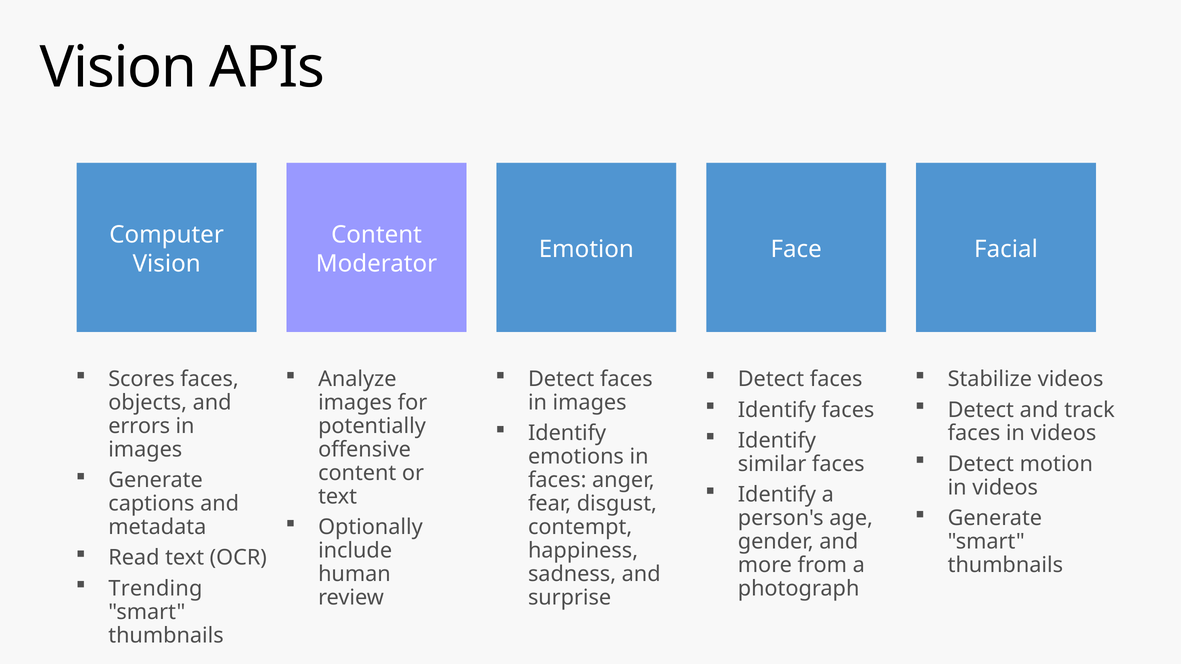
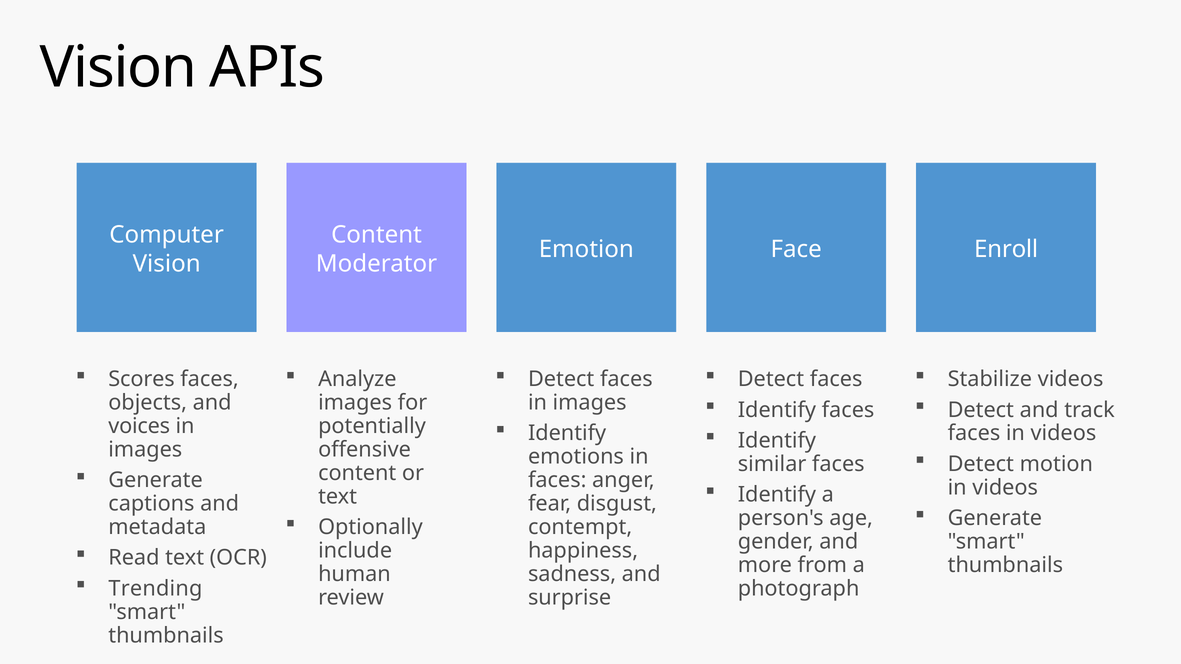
Facial: Facial -> Enroll (1006, 249)
errors: errors -> voices (139, 426)
